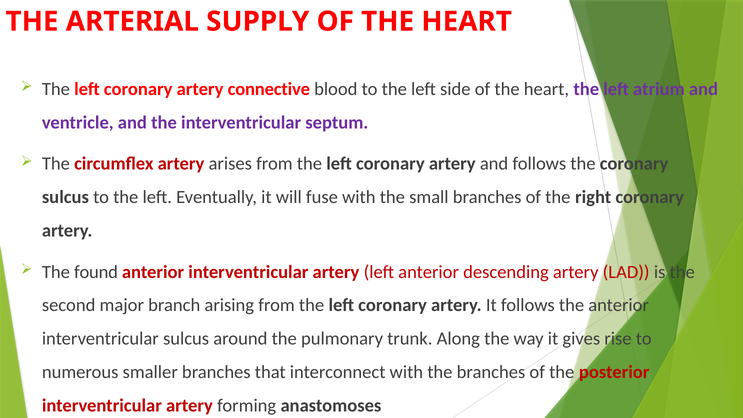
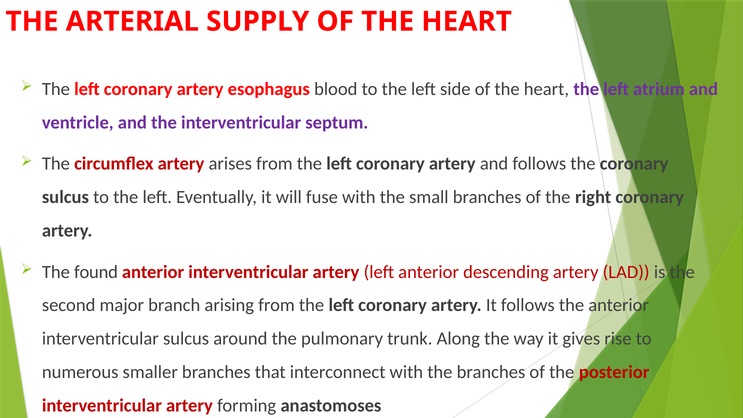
connective: connective -> esophagus (269, 89)
